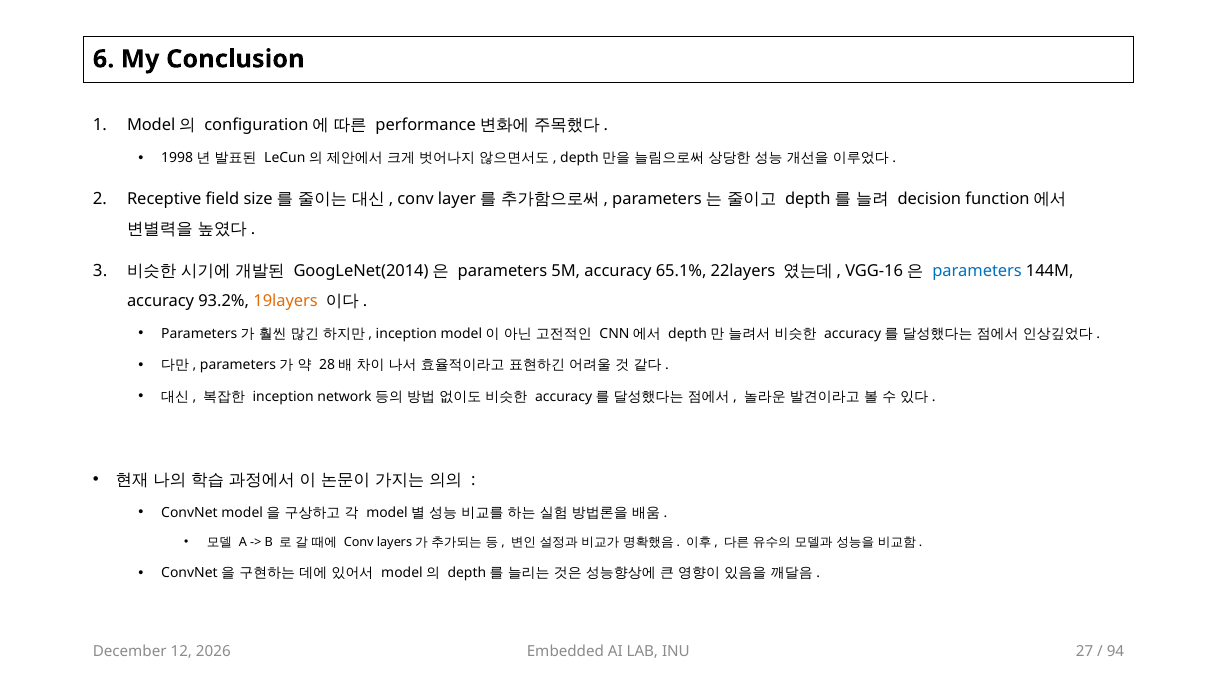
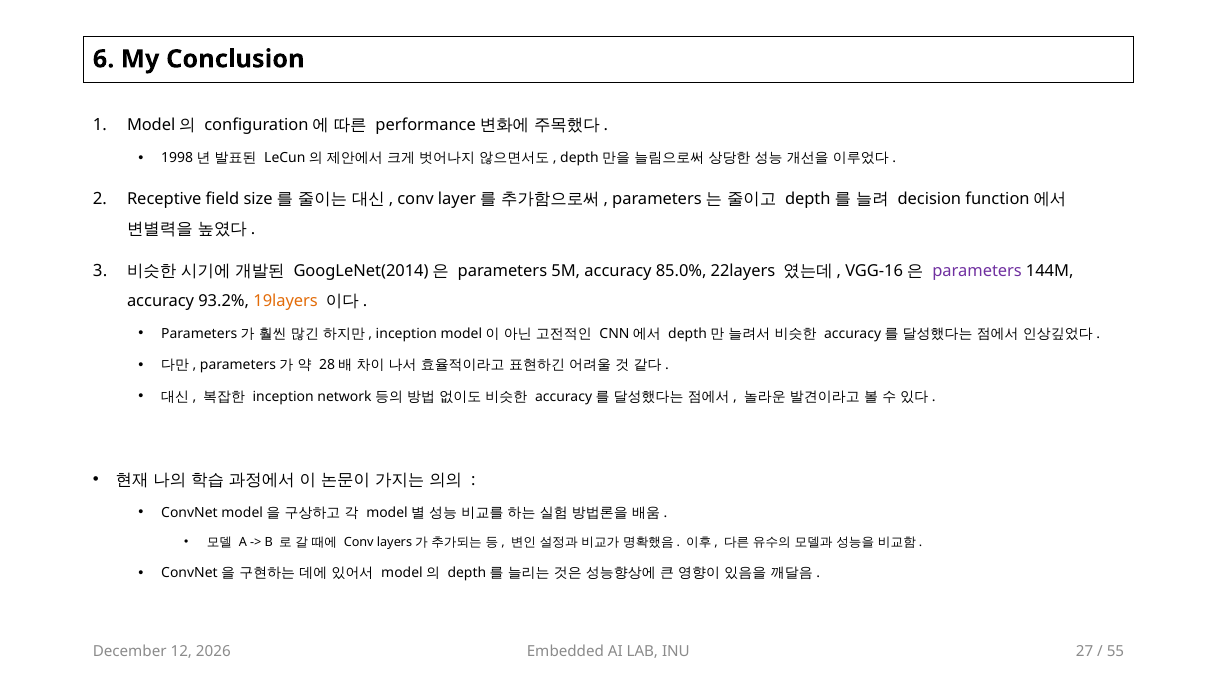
65.1%: 65.1% -> 85.0% (681, 271)
parameters colour: blue -> purple (977, 271)
94: 94 -> 55 (1116, 653)
